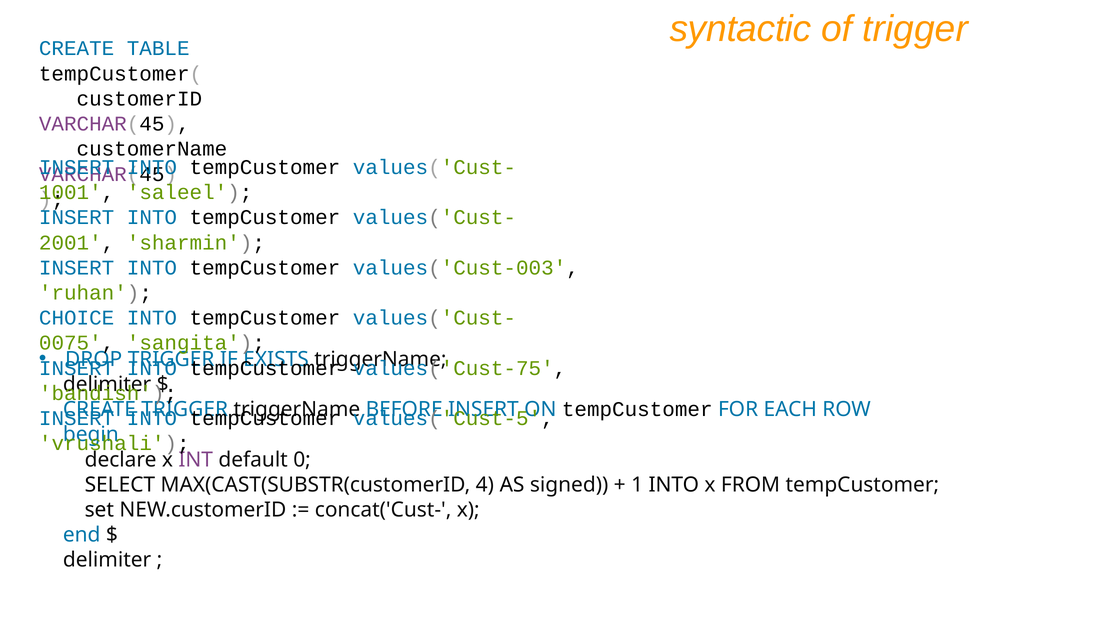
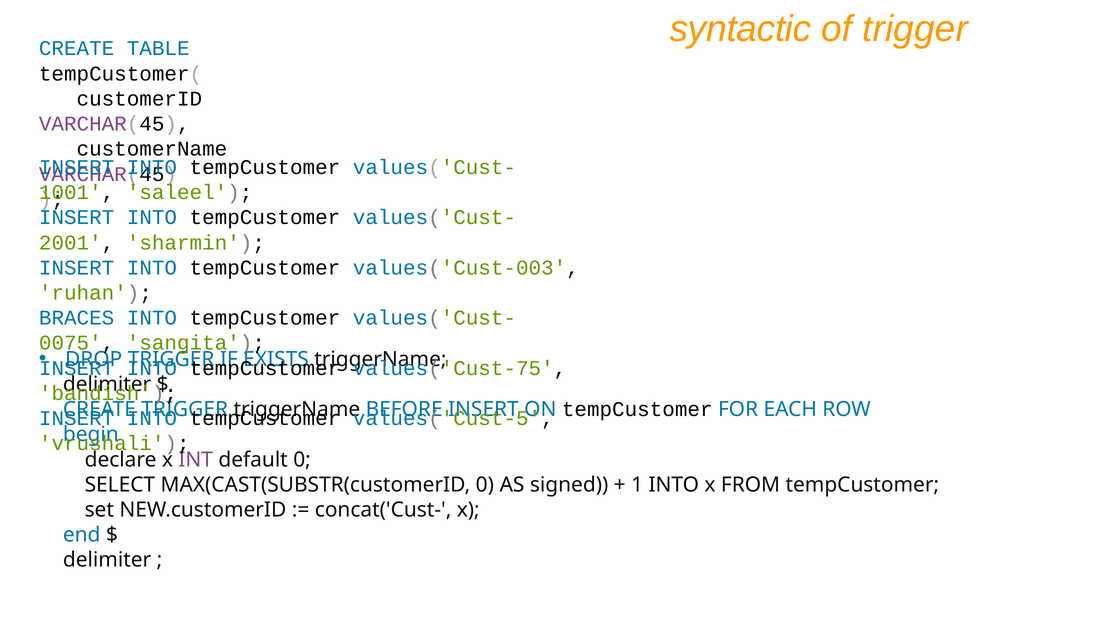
CHOICE: CHOICE -> BRACES (77, 318)
MAX(CAST(SUBSTR(customerID 4: 4 -> 0 (485, 485)
